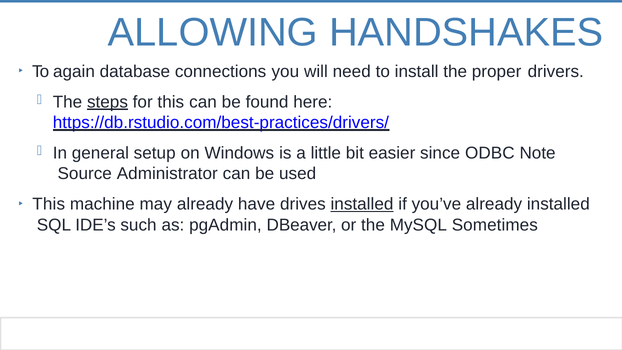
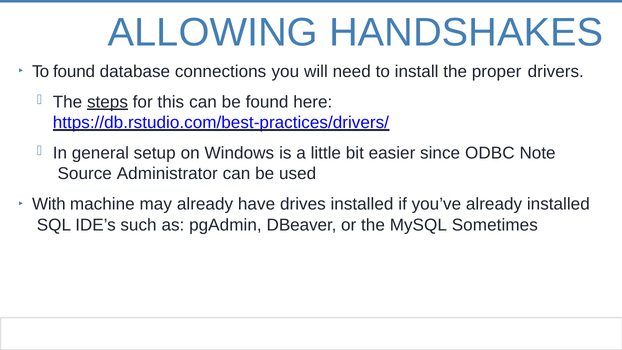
To again: again -> found (74, 71)
This: This -> With (49, 204)
installed underline: present -> none (362, 204)
